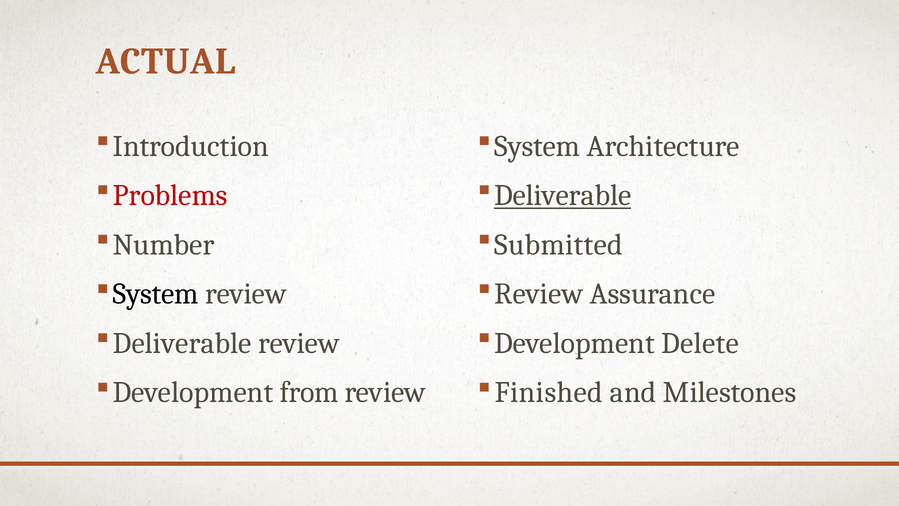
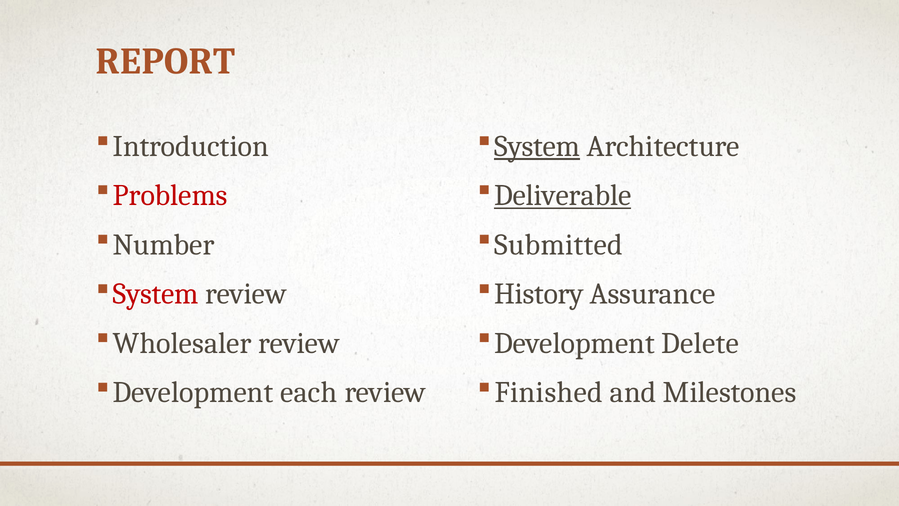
ACTUAL: ACTUAL -> REPORT (166, 61)
System underline: none -> present (537, 146)
System colour: black -> red (156, 294)
Review: Review -> History (539, 294)
Deliverable: Deliverable -> Wholesaler (182, 343)
from: from -> each (309, 392)
